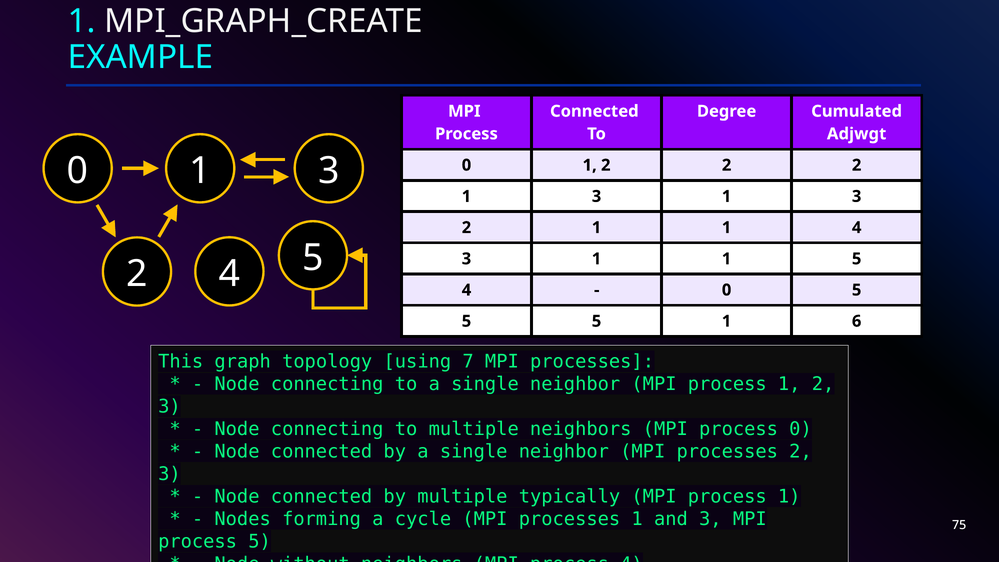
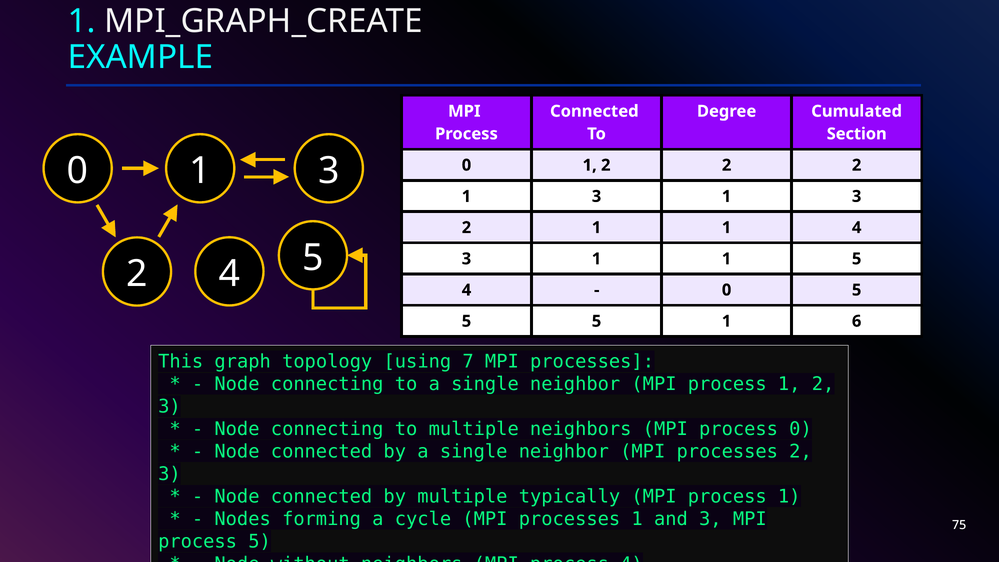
Adjwgt: Adjwgt -> Section (857, 134)
